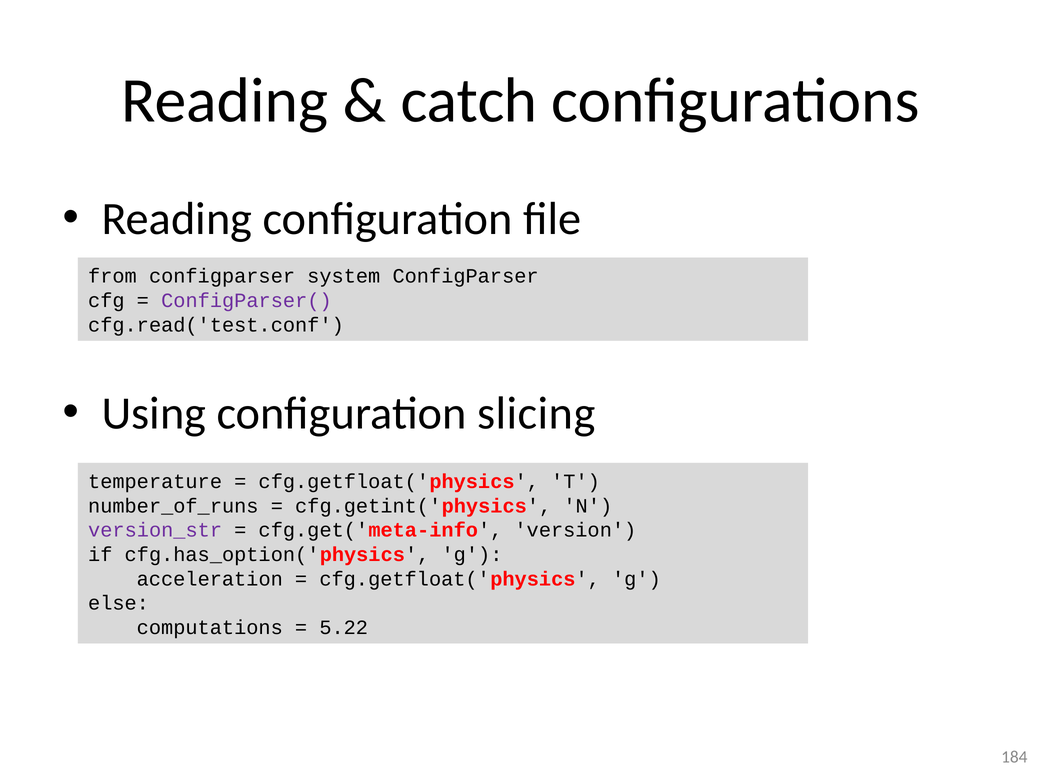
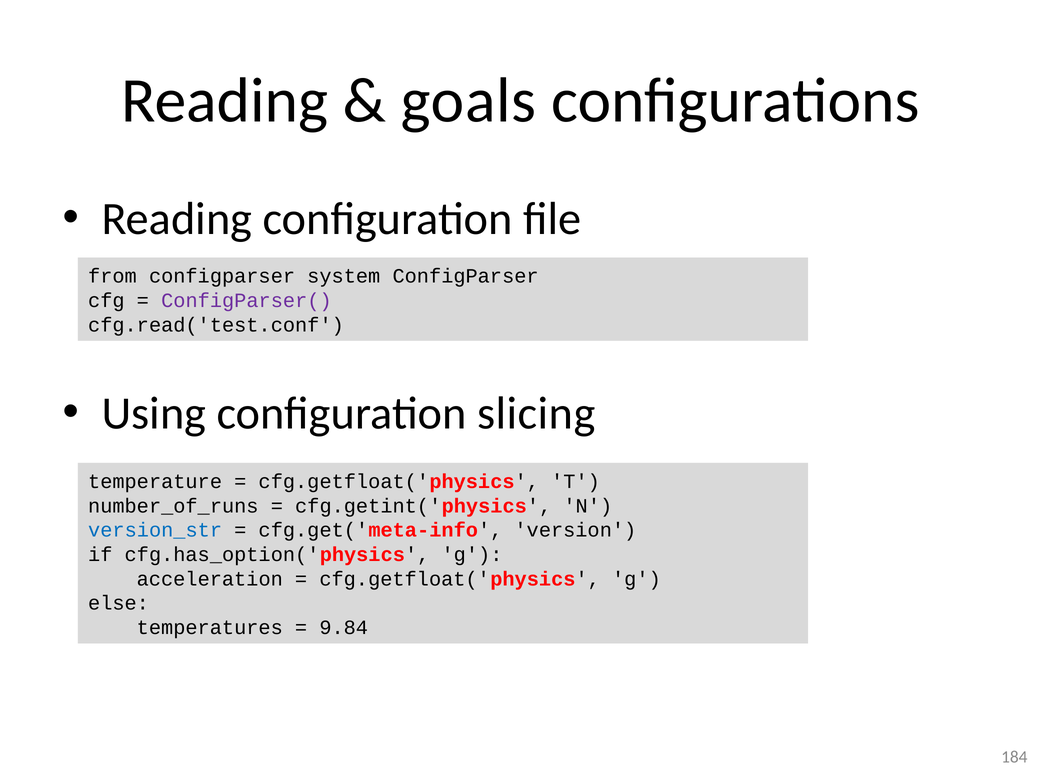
catch: catch -> goals (468, 101)
version_str colour: purple -> blue (155, 530)
computations: computations -> temperatures (210, 627)
5.22: 5.22 -> 9.84 (344, 627)
